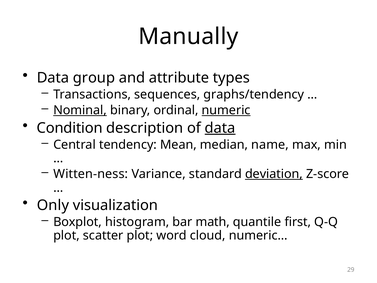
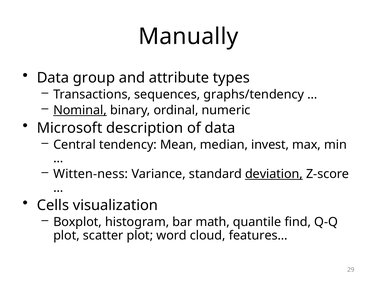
numeric underline: present -> none (226, 110)
Condition: Condition -> Microsoft (70, 128)
data underline: present -> none (220, 128)
name: name -> invest (270, 144)
Only: Only -> Cells (53, 205)
first: first -> find (298, 222)
numeric…: numeric… -> features… (258, 235)
